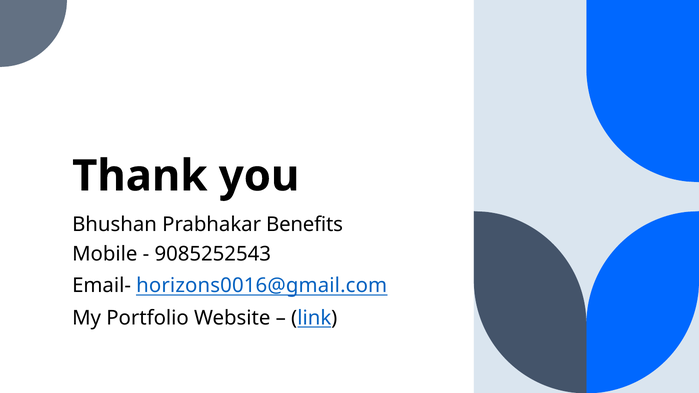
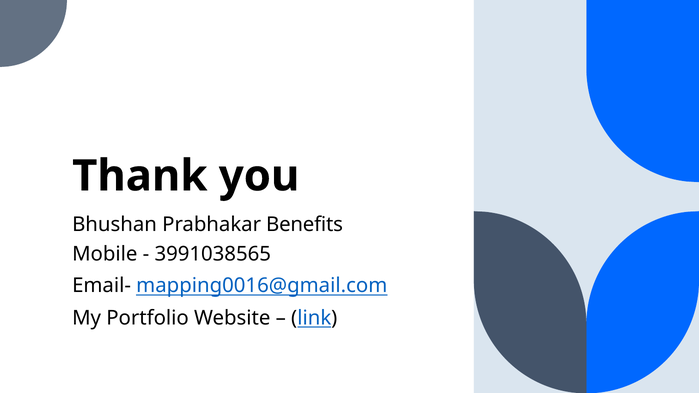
9085252543: 9085252543 -> 3991038565 (213, 254)
horizons0016@gmail.com: horizons0016@gmail.com -> mapping0016@gmail.com (262, 286)
